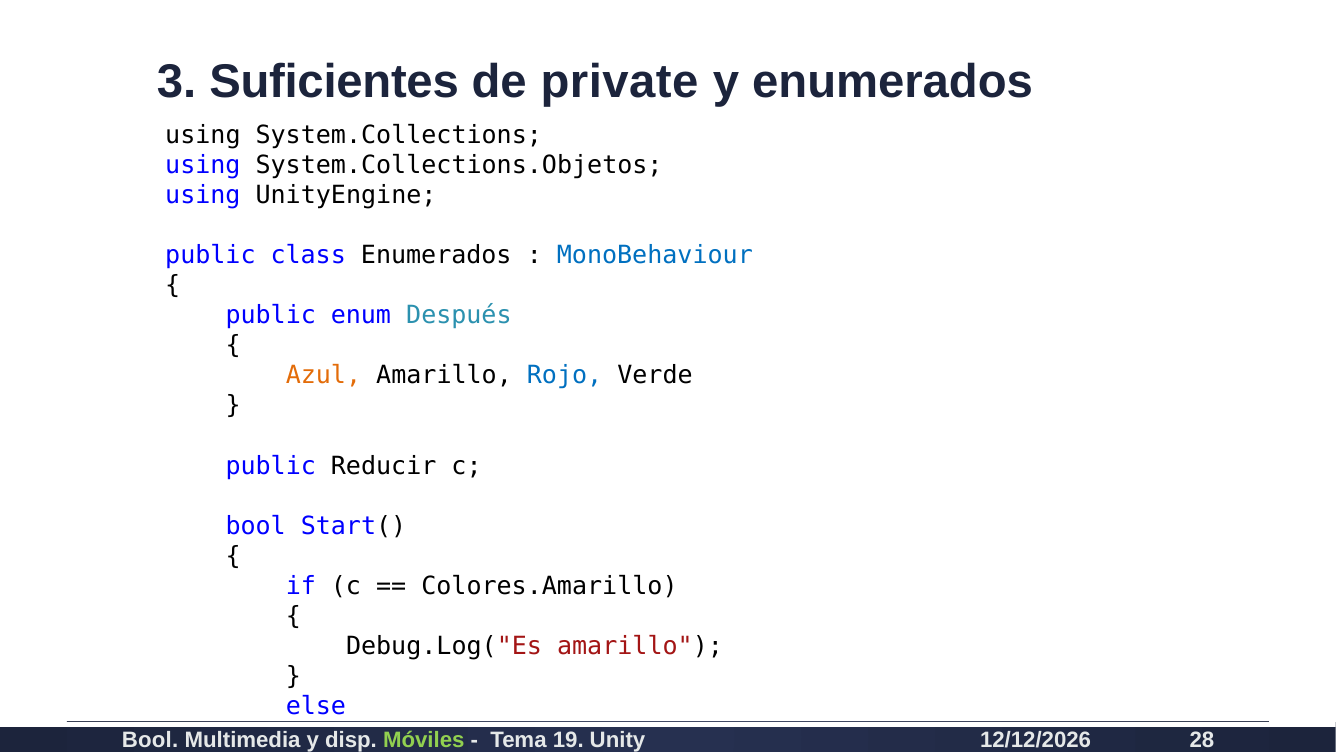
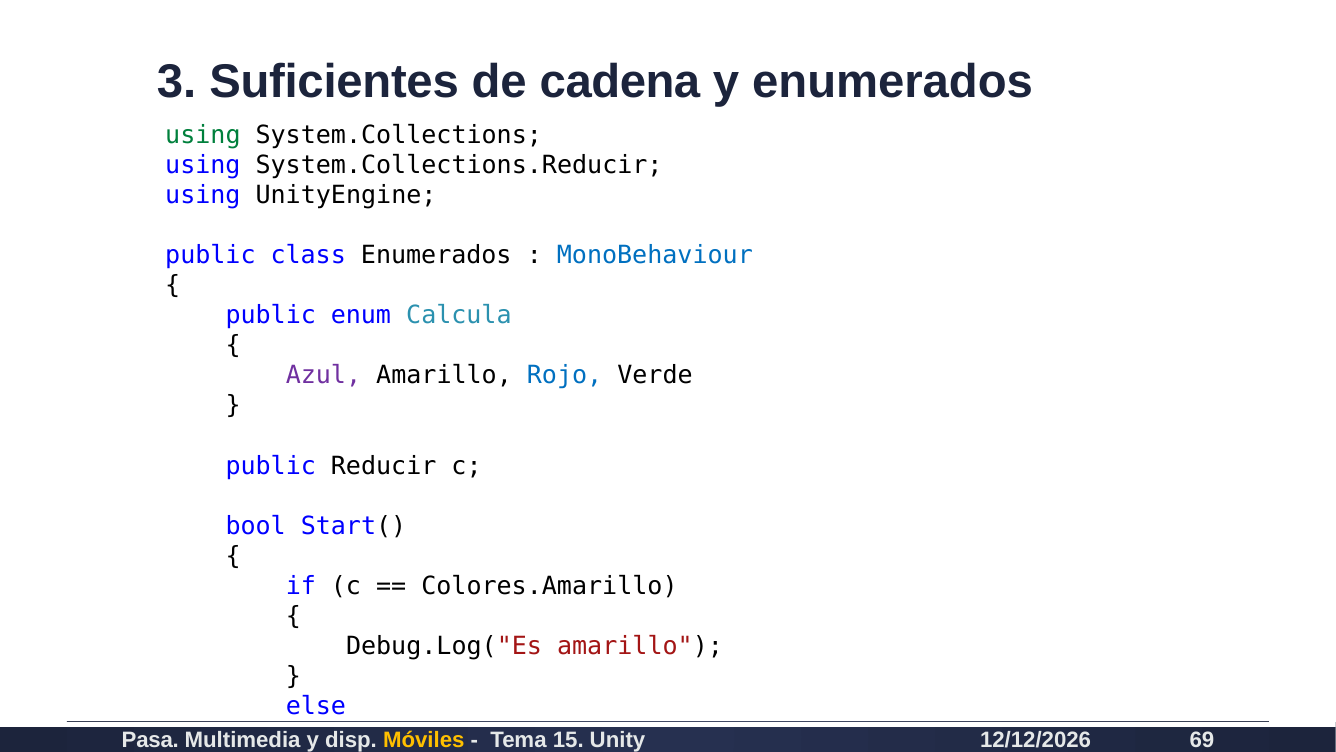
private: private -> cadena (620, 82)
using colour: black -> green (203, 135)
System.Collections.Objetos: System.Collections.Objetos -> System.Collections.Reducir (459, 165)
Después: Después -> Calcula (459, 315)
Azul colour: orange -> purple (323, 375)
Bool: Bool -> Pasa (150, 739)
Móviles colour: light green -> yellow (424, 739)
19: 19 -> 15 (568, 739)
28: 28 -> 69 (1202, 740)
